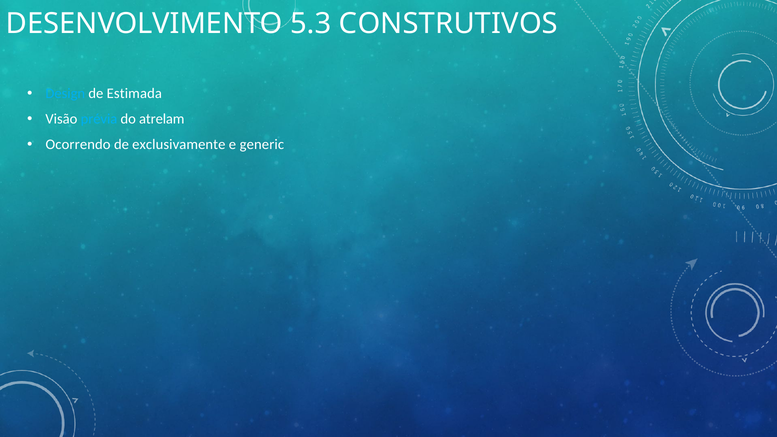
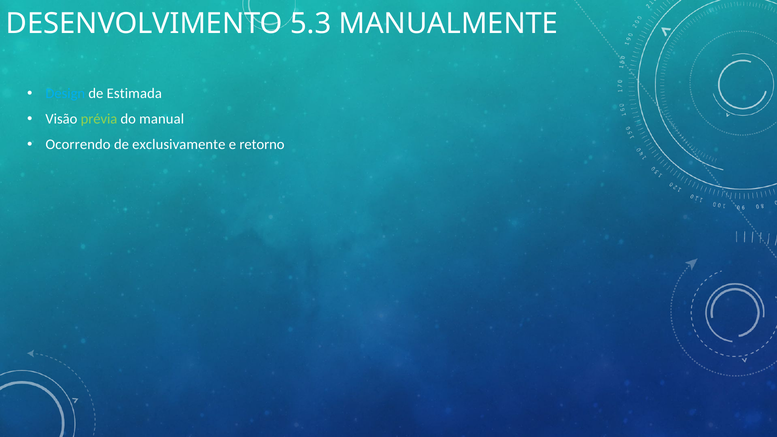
CONSTRUTIVOS: CONSTRUTIVOS -> MANUALMENTE (449, 23)
prévia colour: light blue -> light green (99, 119)
atrelam: atrelam -> manual (162, 119)
generic: generic -> retorno (262, 145)
